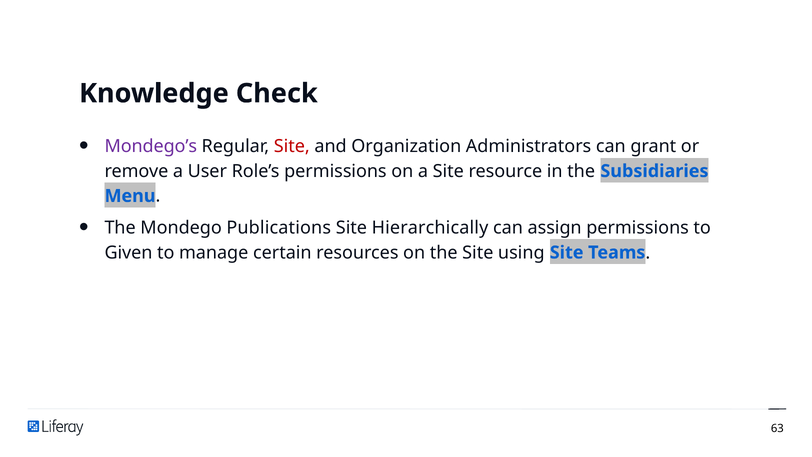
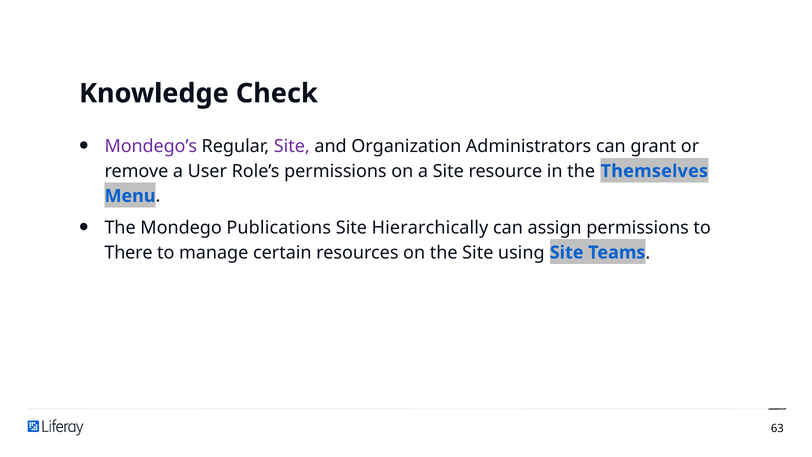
Site colour: red -> purple (292, 146)
Subsidiaries: Subsidiaries -> Themselves (654, 171)
Given: Given -> There (129, 252)
